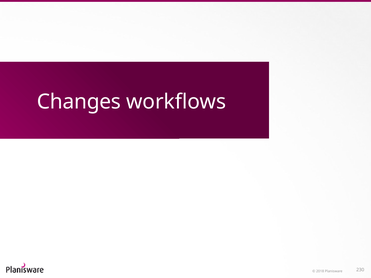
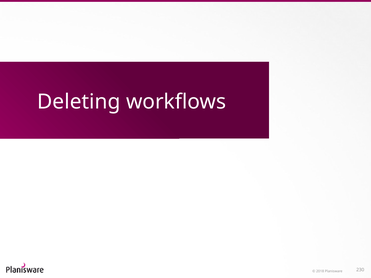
Changes: Changes -> Deleting (79, 102)
